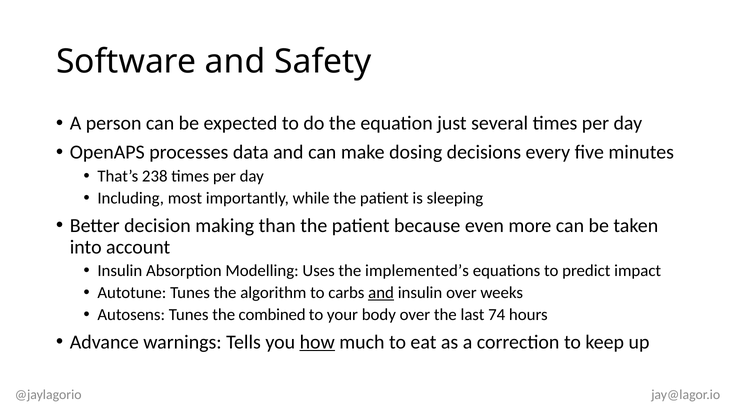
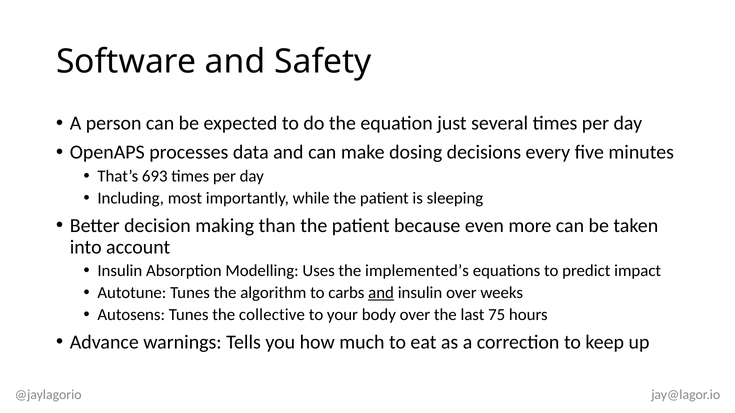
238: 238 -> 693 (155, 176)
combined: combined -> collective (272, 315)
74: 74 -> 75 (497, 315)
how underline: present -> none (317, 342)
